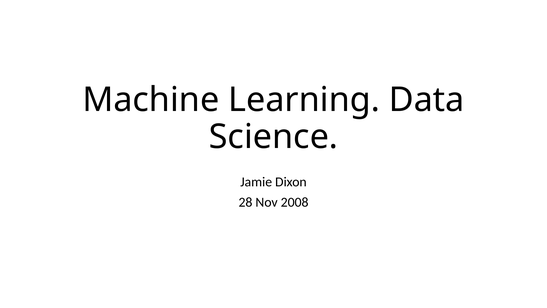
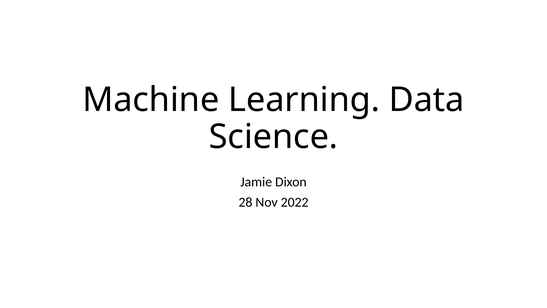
2008: 2008 -> 2022 (295, 202)
